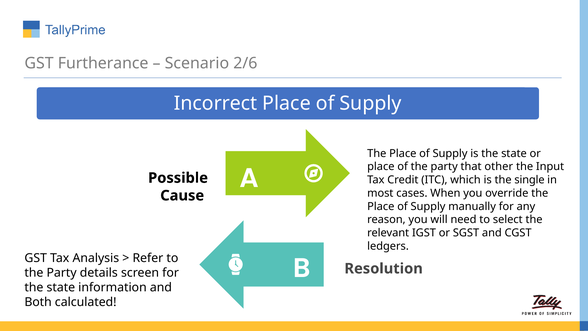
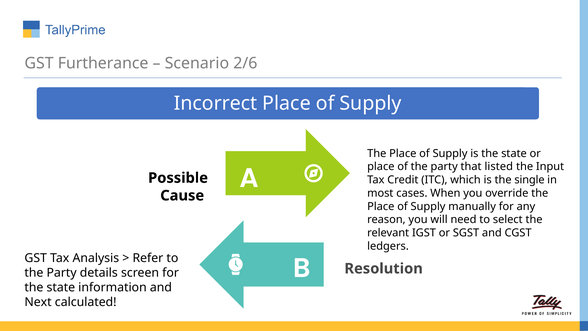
other: other -> listed (499, 167)
Both: Both -> Next (38, 302)
